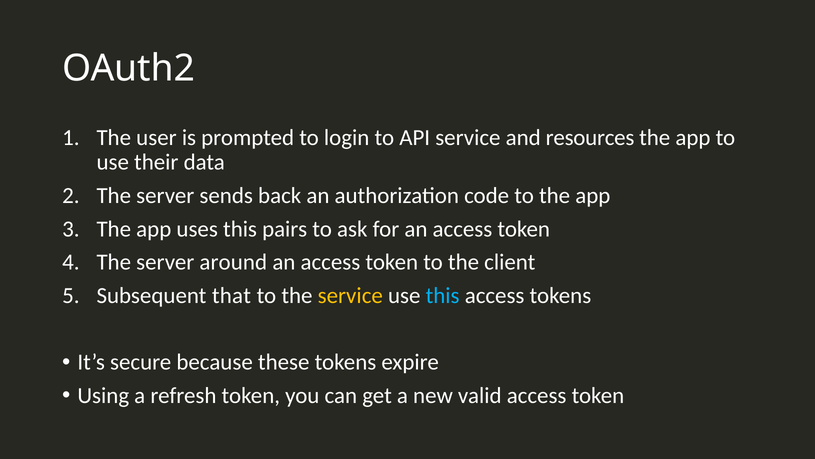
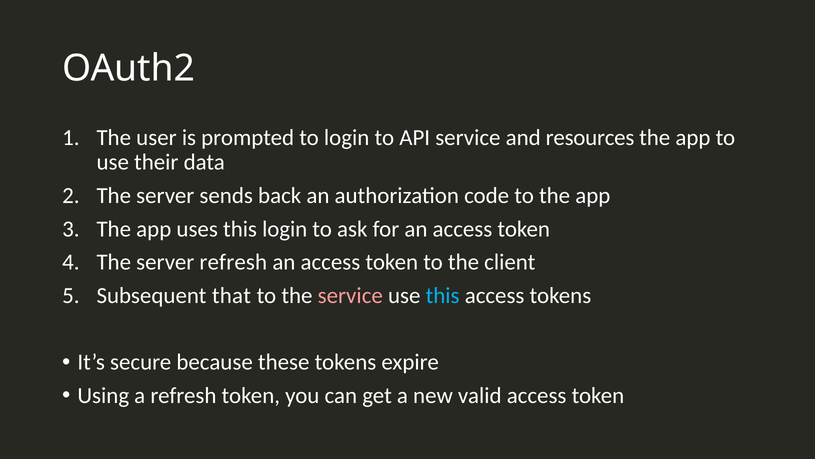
this pairs: pairs -> login (285, 229)
server around: around -> refresh (233, 262)
service colour: yellow -> pink (350, 295)
